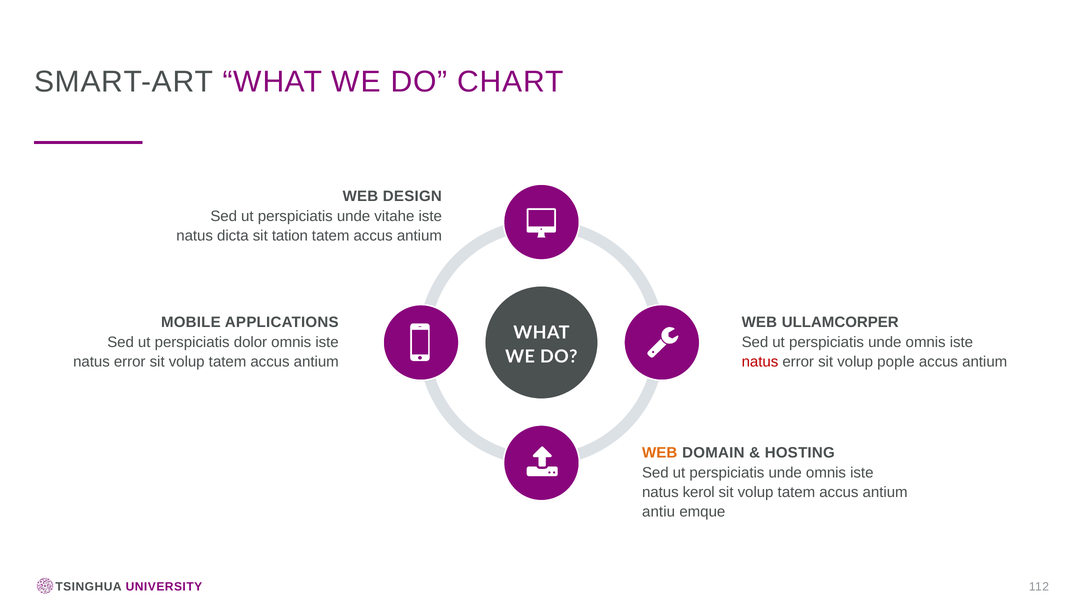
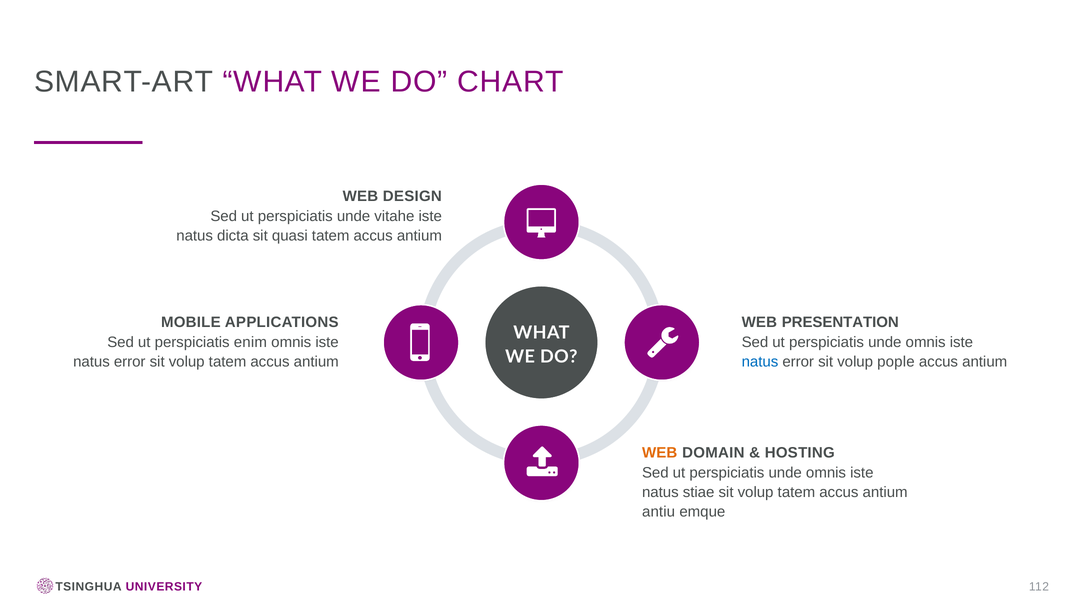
tation: tation -> quasi (290, 236)
ULLAMCORPER: ULLAMCORPER -> PRESENTATION (840, 322)
dolor: dolor -> enim (250, 342)
natus colour: red -> blue (760, 362)
kerol: kerol -> stiae (699, 493)
